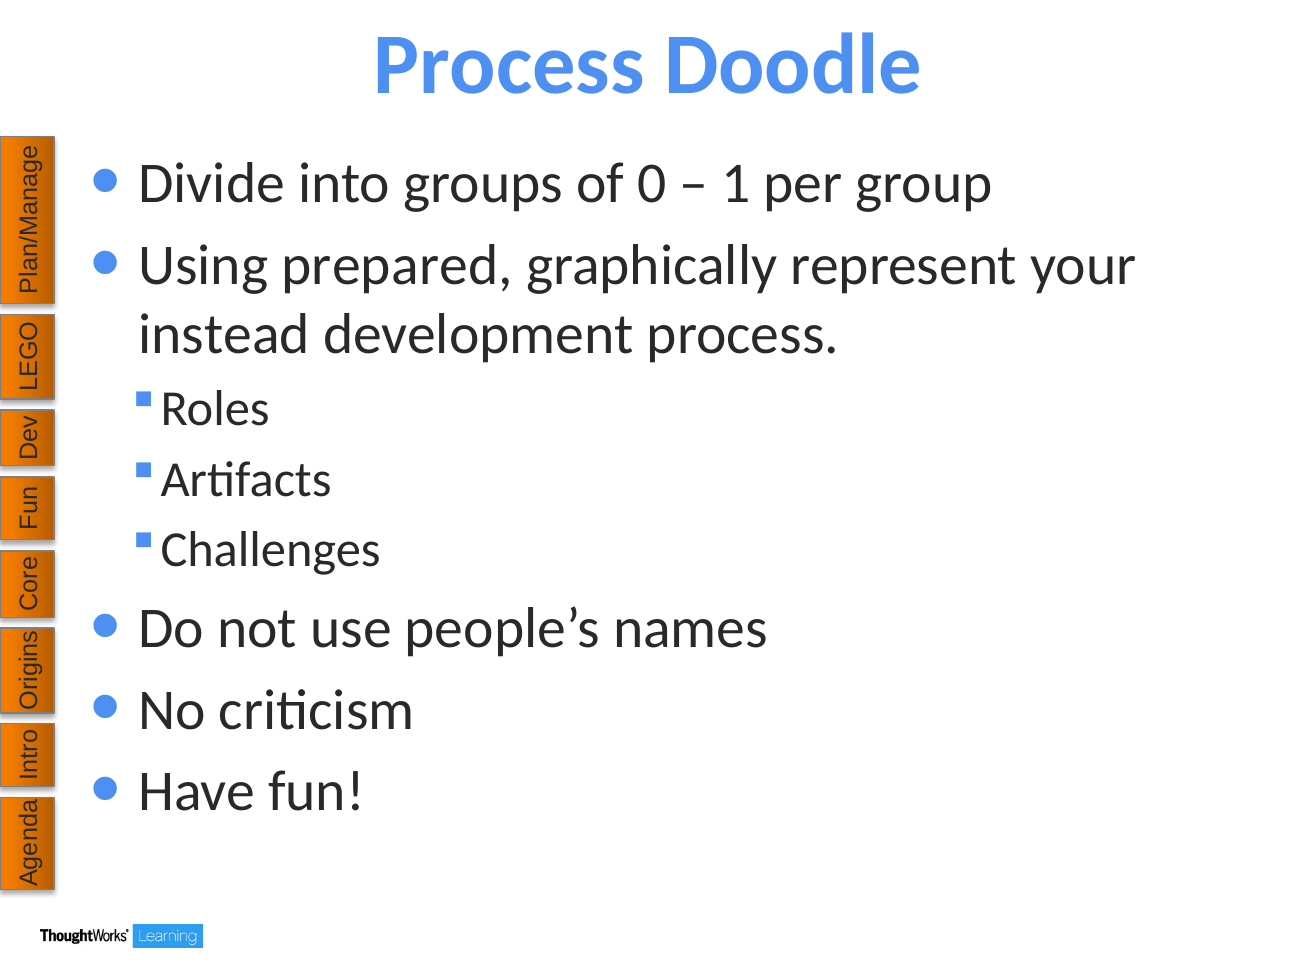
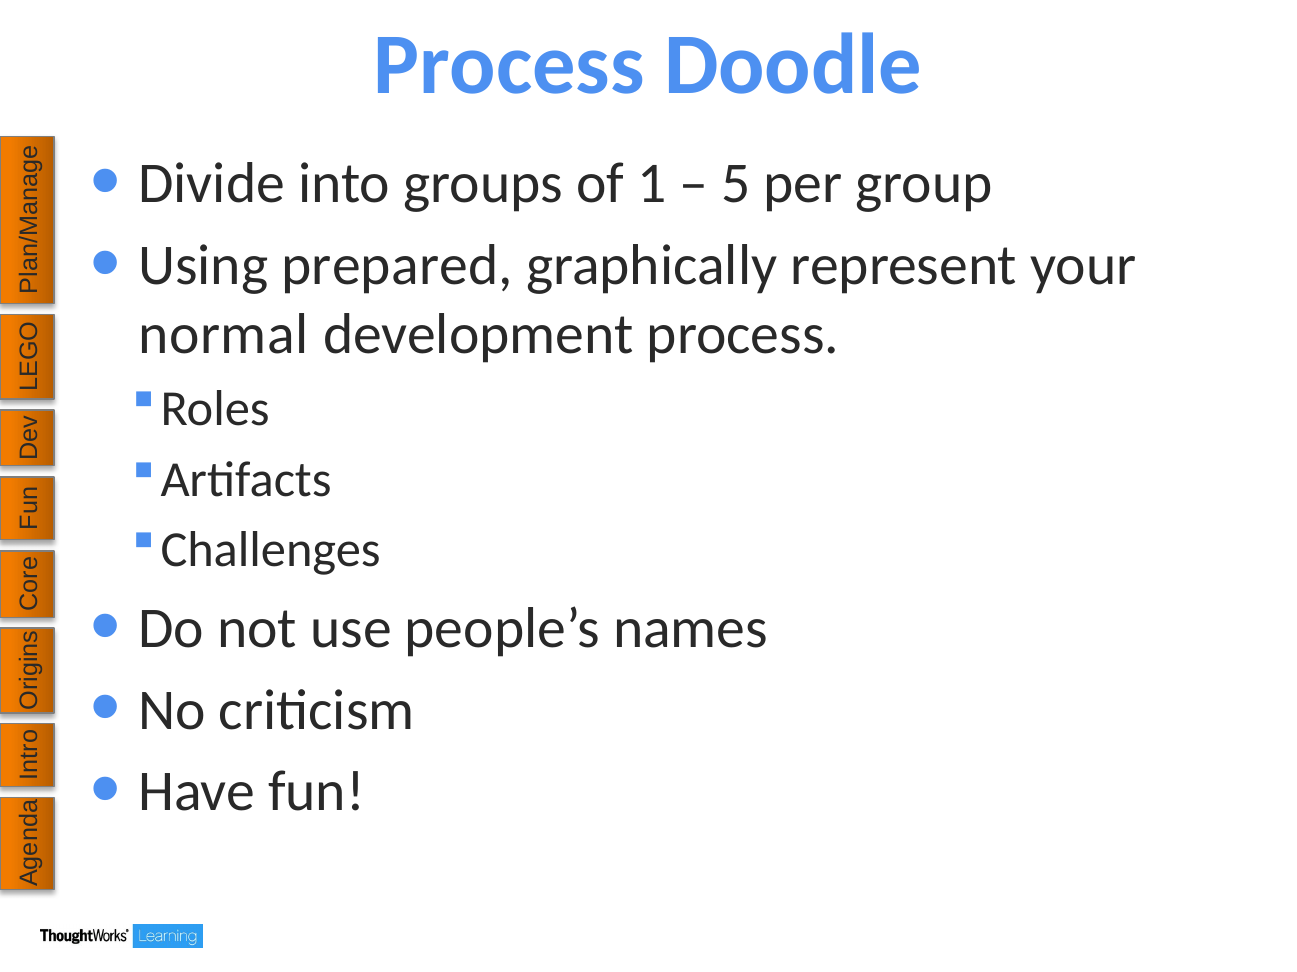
0: 0 -> 1 (652, 184)
1: 1 -> 5 (736, 184)
instead: instead -> normal (224, 335)
